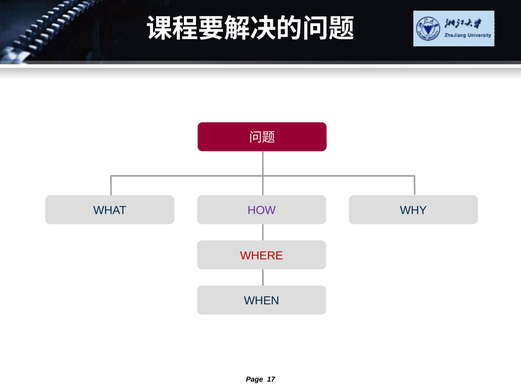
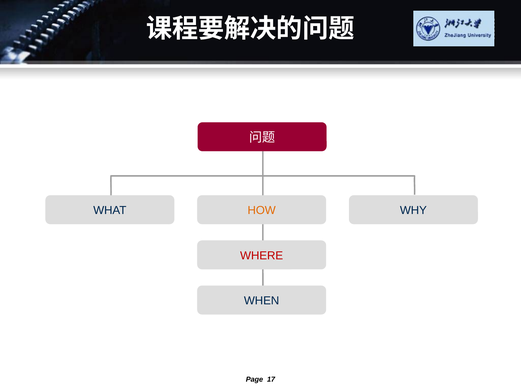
HOW colour: purple -> orange (262, 210)
